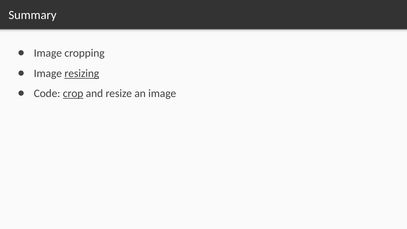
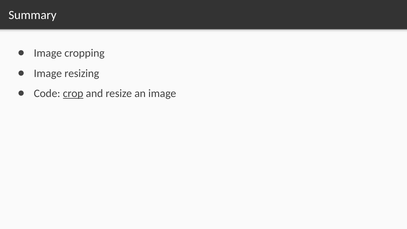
resizing underline: present -> none (82, 73)
